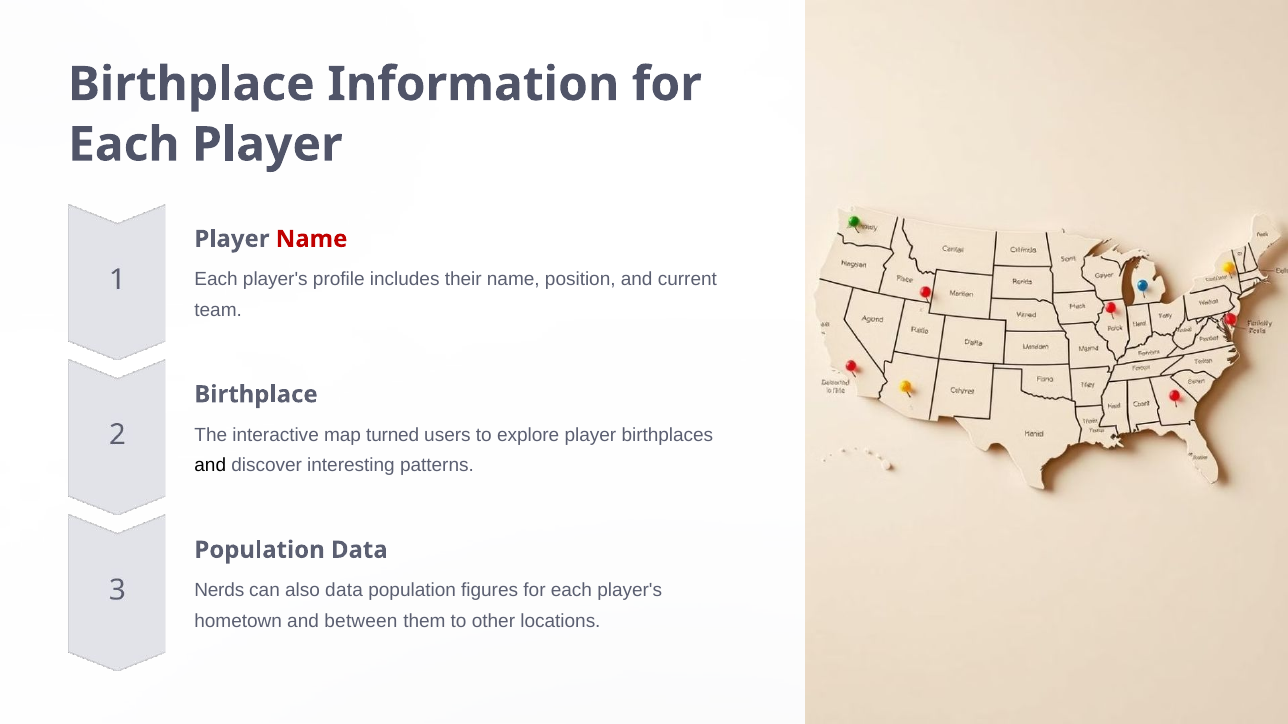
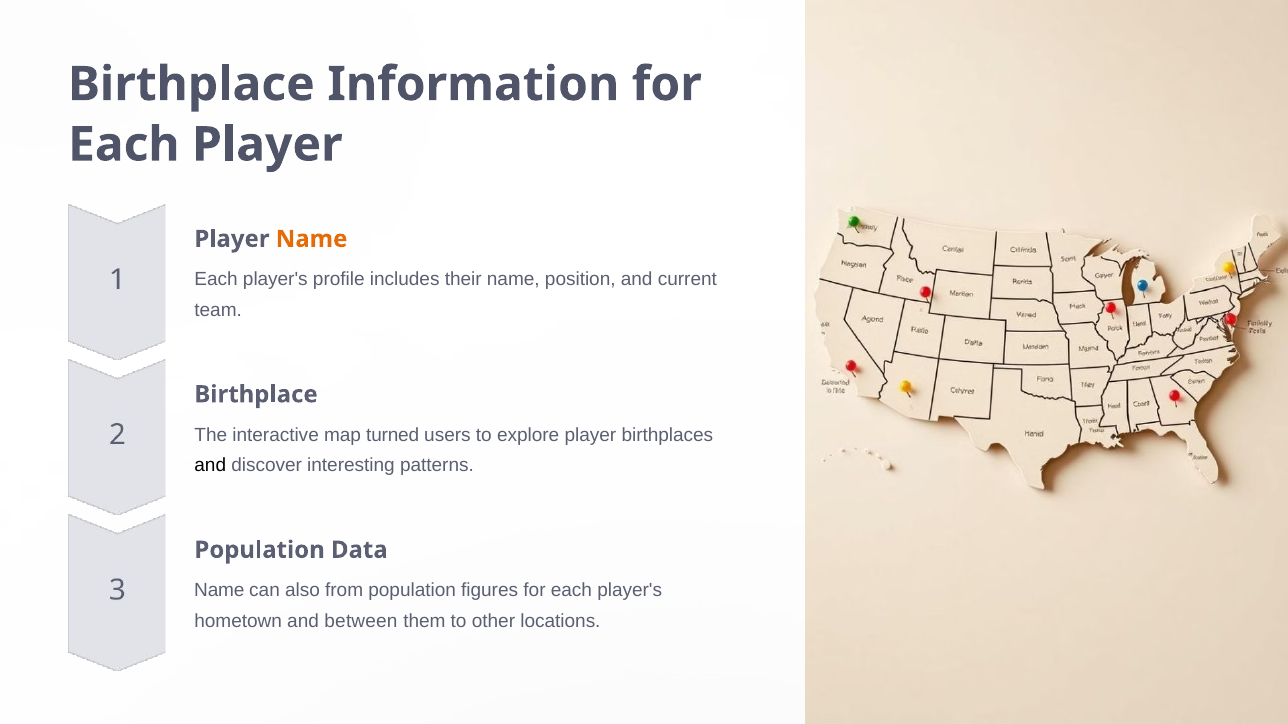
Name colour: red -> orange (312, 239)
Nerds: Nerds -> Name (219, 591)
also data: data -> from (344, 591)
